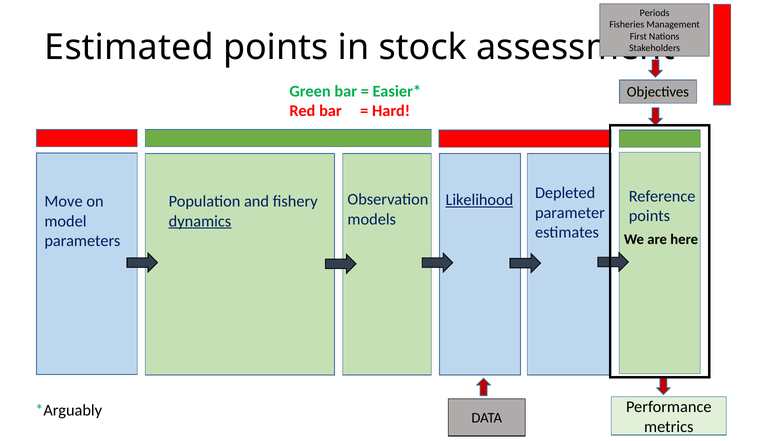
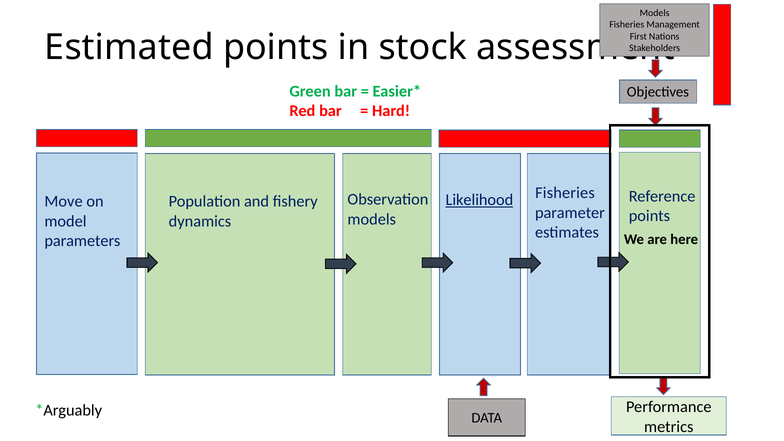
Periods: Periods -> Models (655, 13)
Depleted: Depleted -> Fisheries (565, 193)
dynamics underline: present -> none (200, 221)
